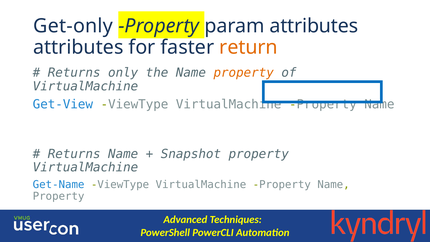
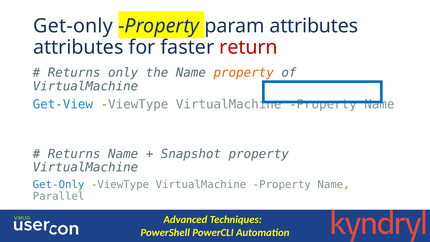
return colour: orange -> red (249, 47)
Get-Name: Get-Name -> Get-Only (59, 184)
Property: Property -> Parallel (59, 196)
